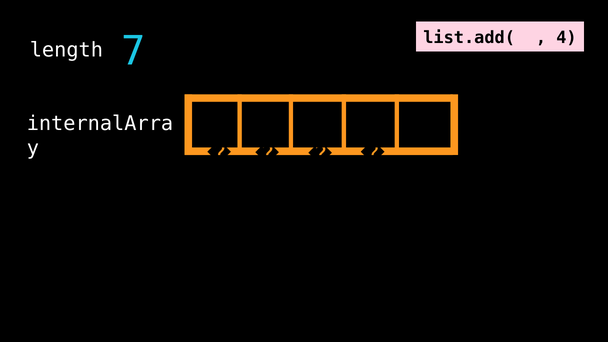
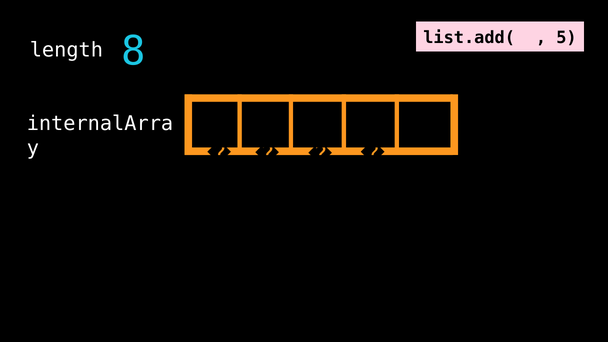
7: 7 -> 8 (133, 51)
4: 4 -> 5 (566, 38)
